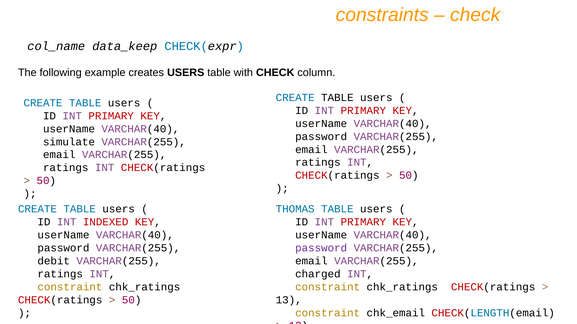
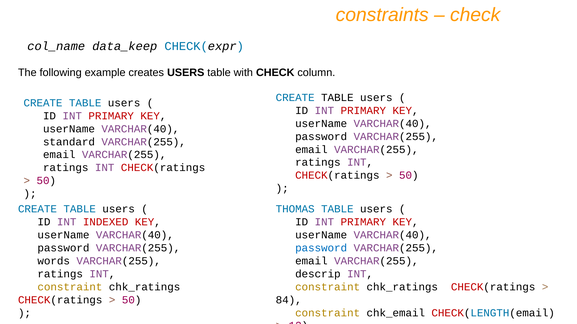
simulate: simulate -> standard (69, 142)
password colour: purple -> blue (321, 248)
debit: debit -> words (54, 261)
charged: charged -> descrip (318, 274)
13: 13 -> 84 (289, 300)
